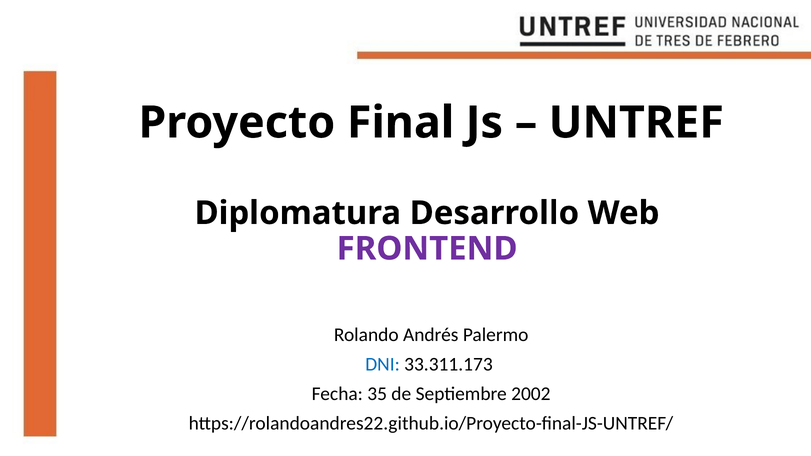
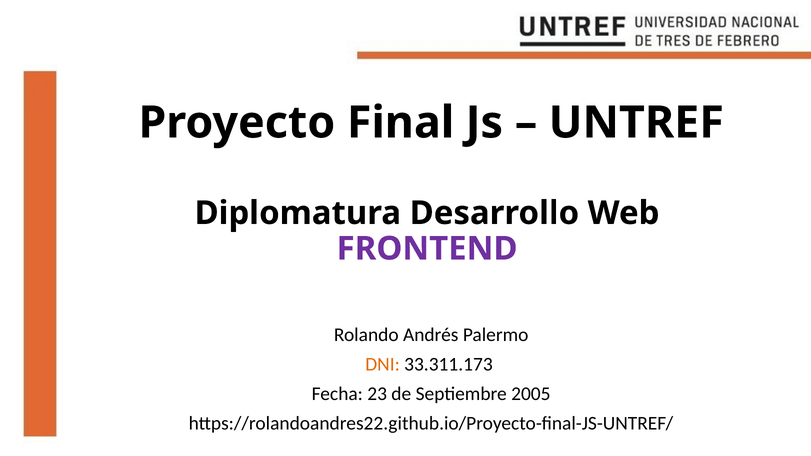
DNI colour: blue -> orange (383, 364)
35: 35 -> 23 (377, 394)
2002: 2002 -> 2005 (531, 394)
